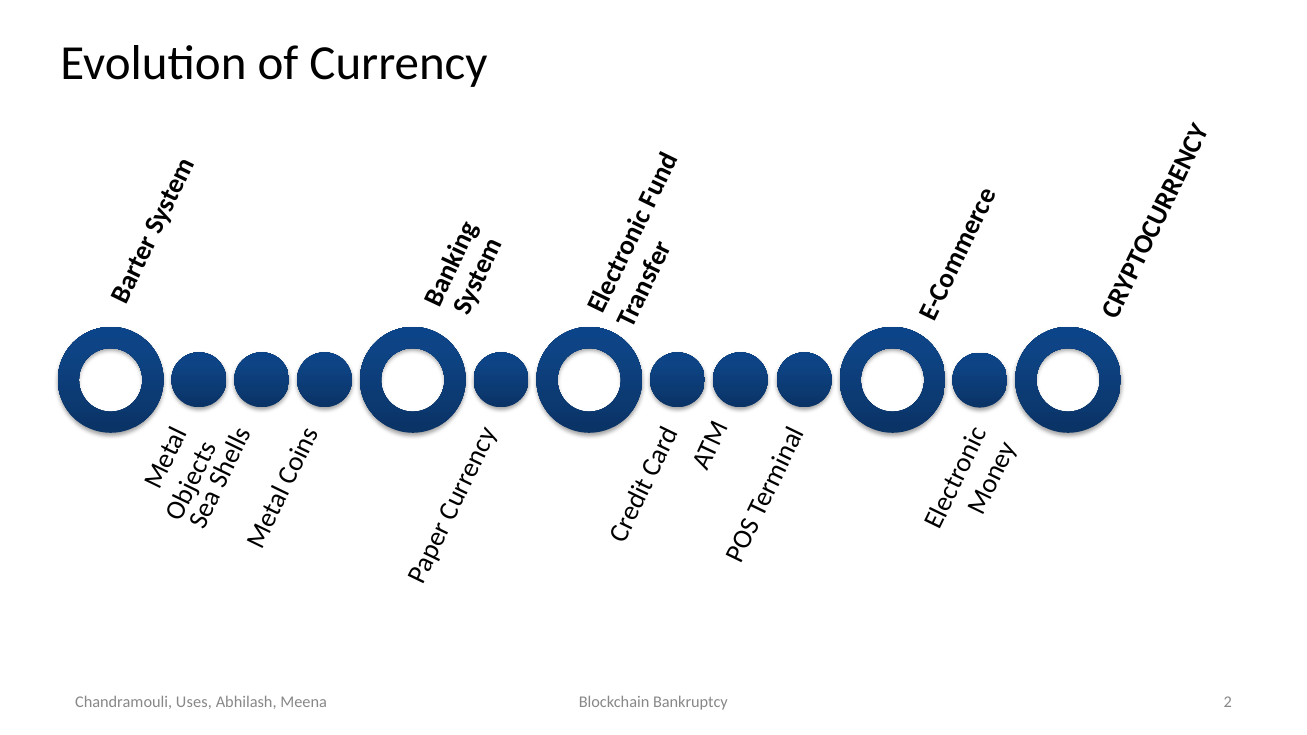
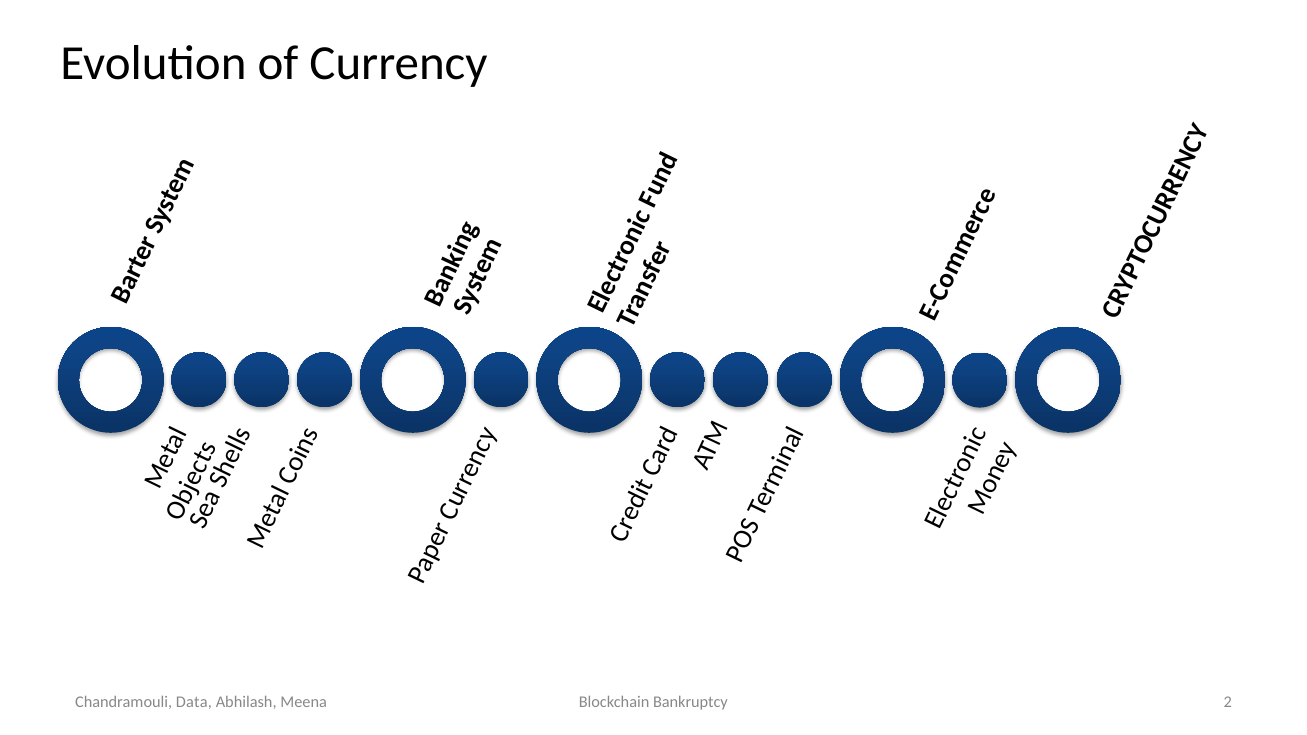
Uses: Uses -> Data (194, 702)
